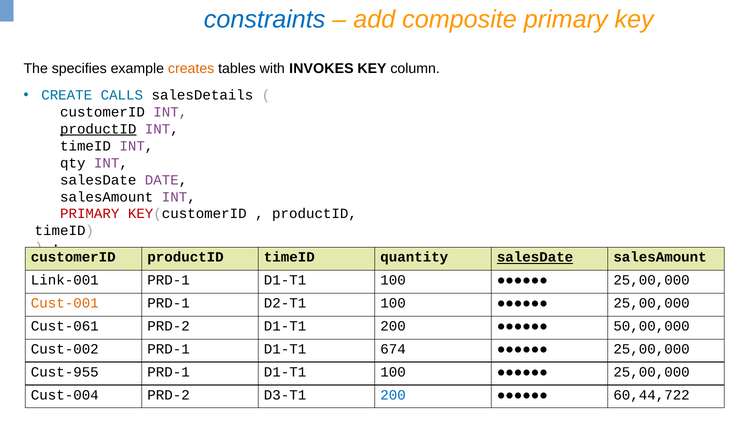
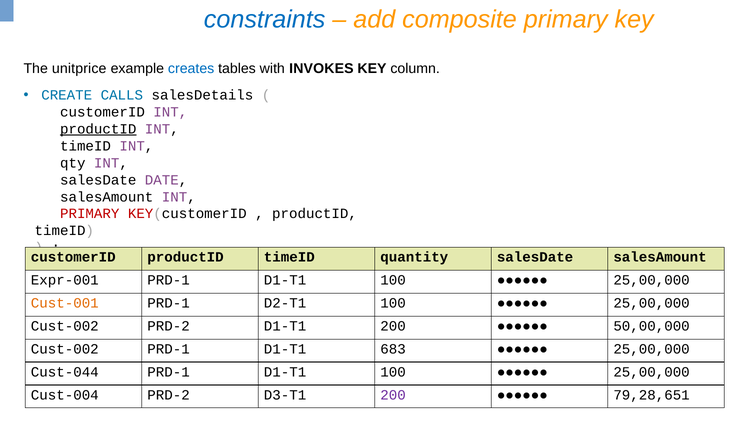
specifies: specifies -> unitprice (79, 68)
creates colour: orange -> blue (191, 68)
salesDate underline: present -> none (535, 257)
Link-001: Link-001 -> Expr-001 (65, 280)
Cust-061: Cust-061 -> Cust-002 (65, 326)
674: 674 -> 683 (393, 349)
Cust-955: Cust-955 -> Cust-044 (65, 372)
200 colour: blue -> purple (393, 395)
60,44,722: 60,44,722 -> 79,28,651 (652, 395)
